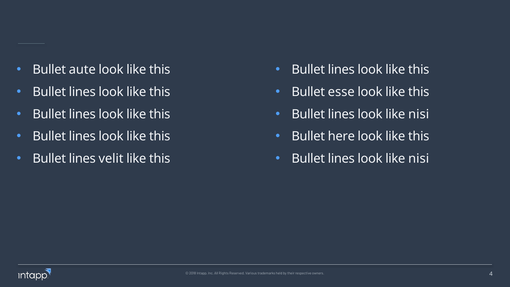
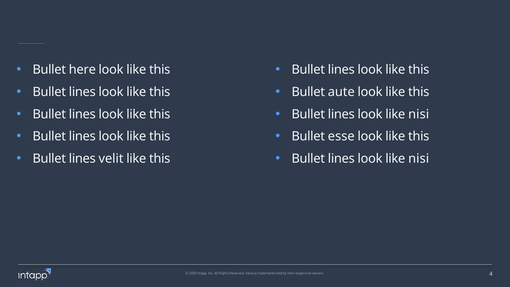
aute: aute -> here (82, 70)
esse: esse -> aute (341, 92)
here: here -> esse (341, 136)
